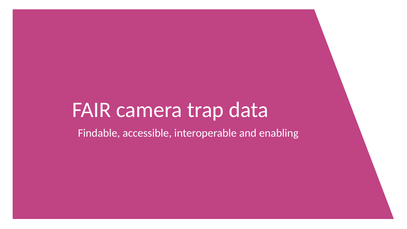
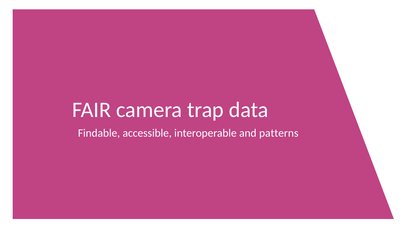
enabling: enabling -> patterns (279, 133)
